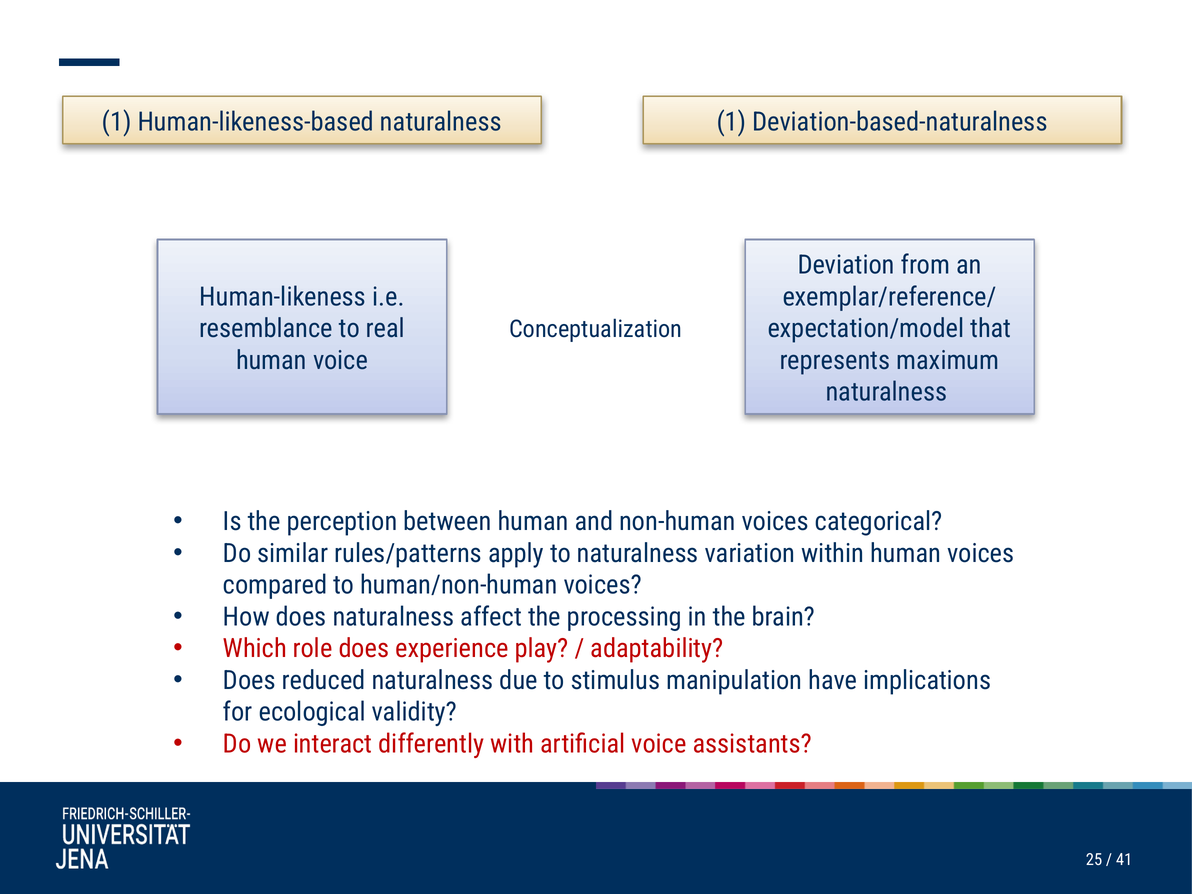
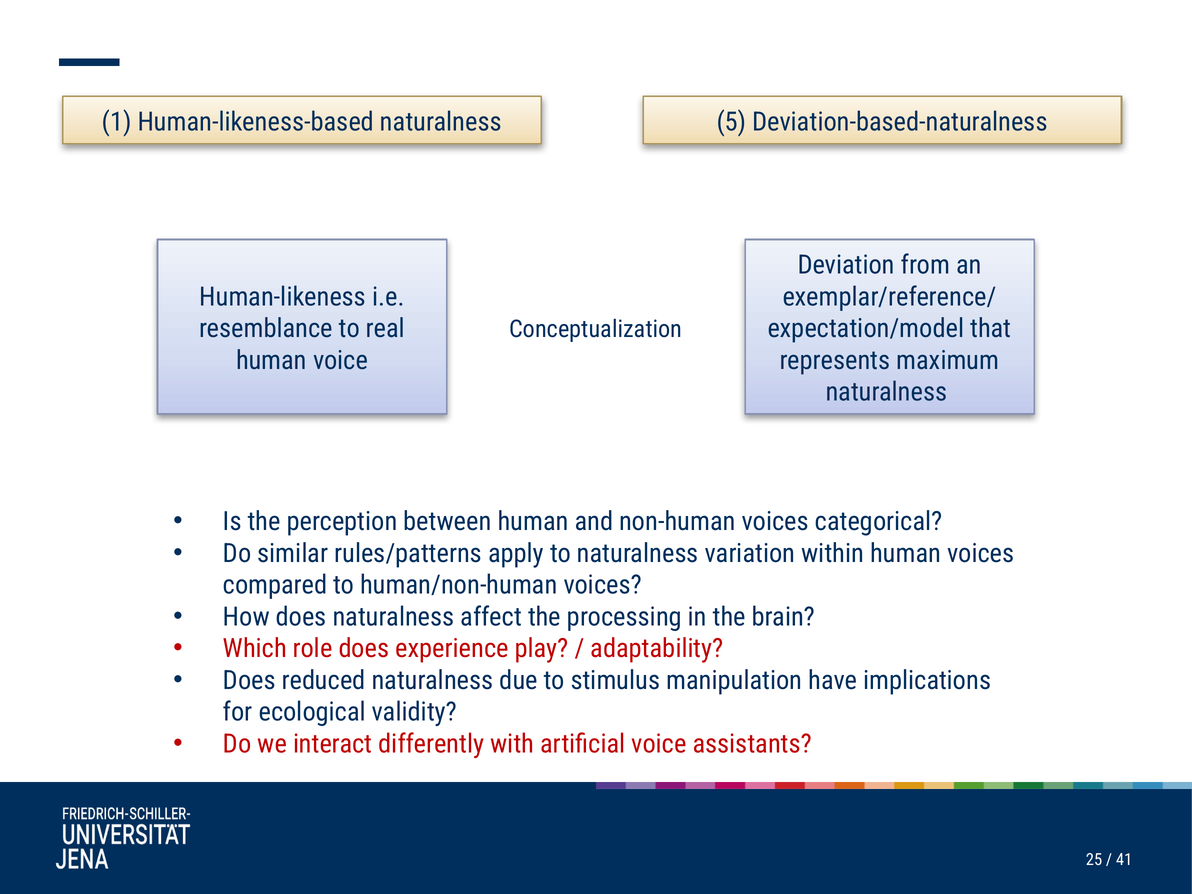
naturalness 1: 1 -> 5 (731, 122)
